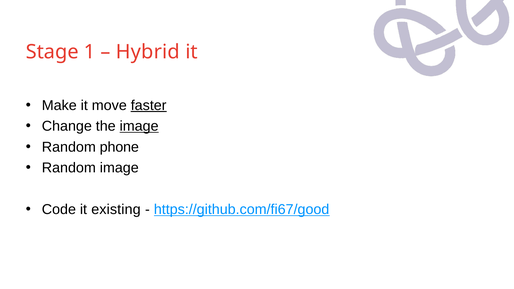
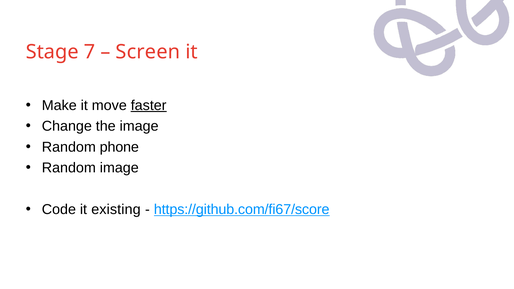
1: 1 -> 7 (90, 52)
Hybrid: Hybrid -> Screen (148, 52)
image underline: present -> none (139, 126)
https://github.com/fi67/good: https://github.com/fi67/good -> https://github.com/fi67/score (242, 209)
